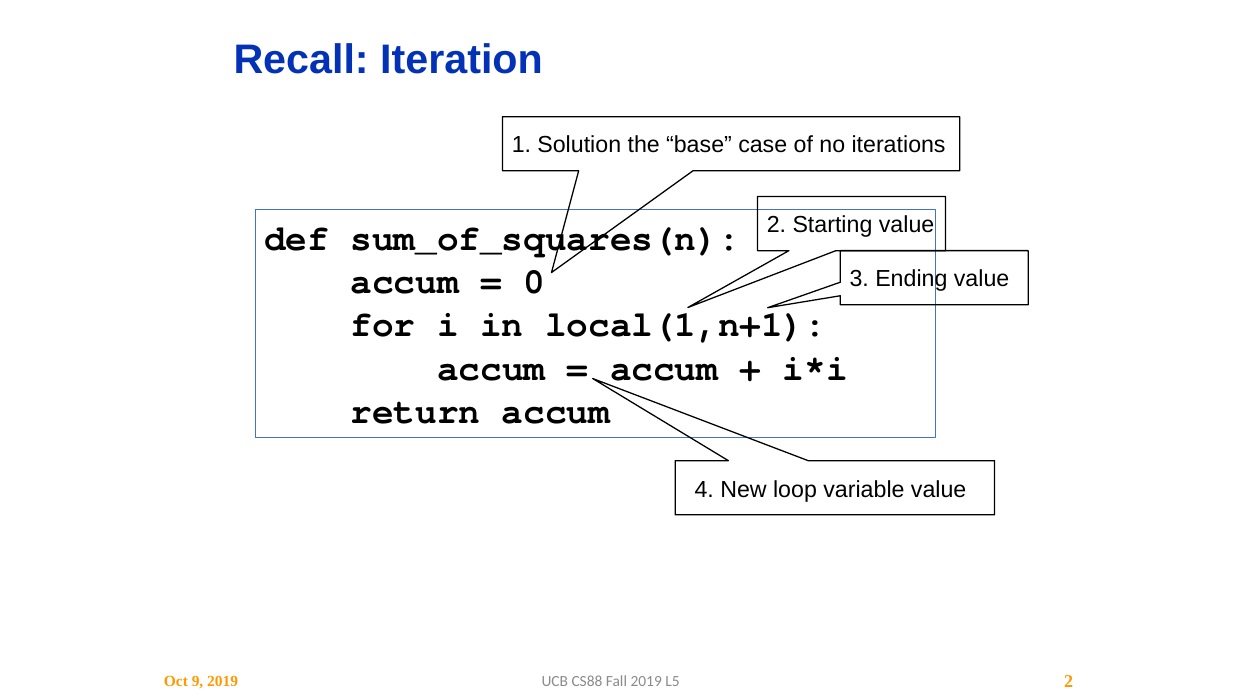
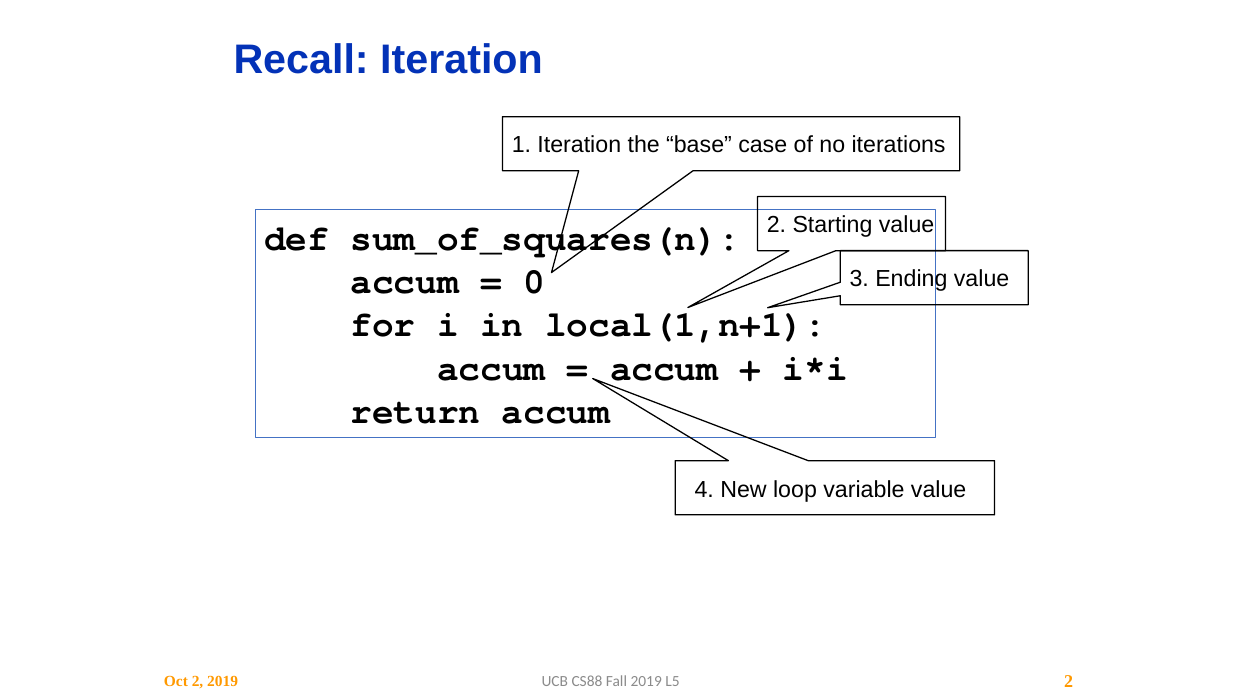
1 Solution: Solution -> Iteration (579, 145)
Oct 9: 9 -> 2 (198, 681)
